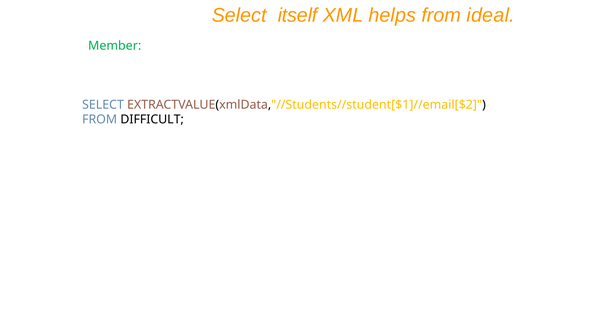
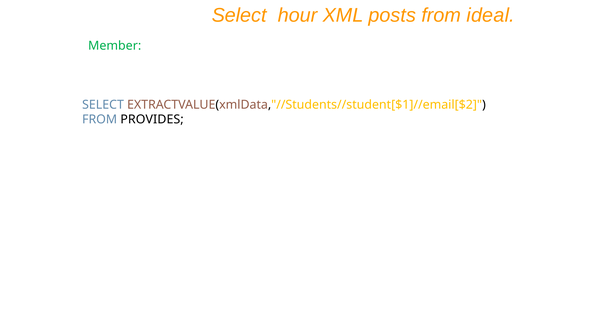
itself: itself -> hour (298, 15)
helps: helps -> posts (392, 15)
DIFFICULT: DIFFICULT -> PROVIDES (152, 120)
